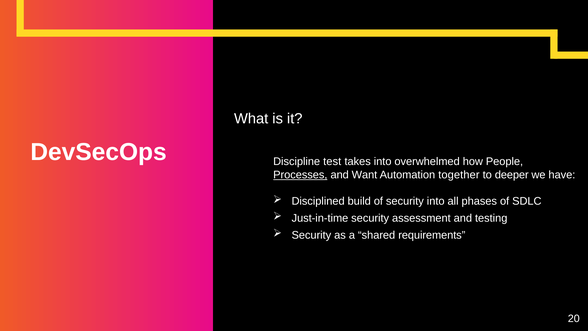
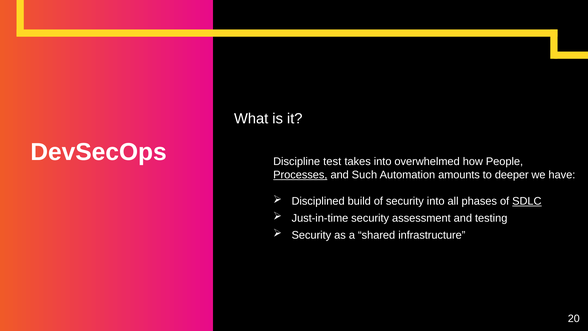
Want: Want -> Such (364, 175)
together: together -> amounts (459, 175)
SDLC underline: none -> present (527, 201)
requirements: requirements -> infrastructure (432, 235)
